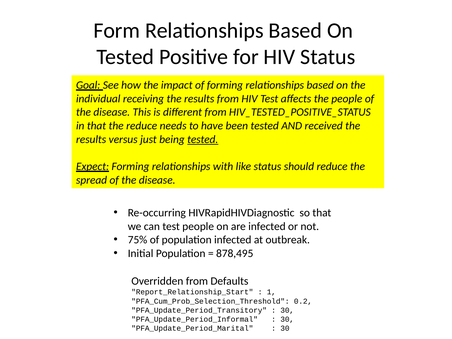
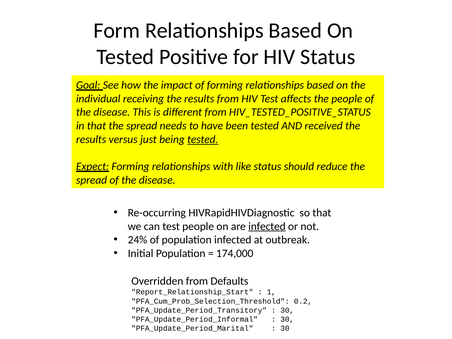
that the reduce: reduce -> spread (142, 126)
infected underline: none -> present (267, 226)
75%: 75% -> 24% (138, 240)
878,495: 878,495 -> 174,000 (235, 253)
